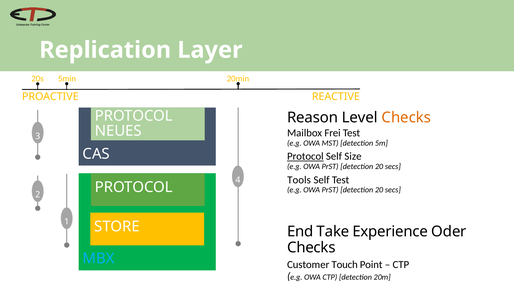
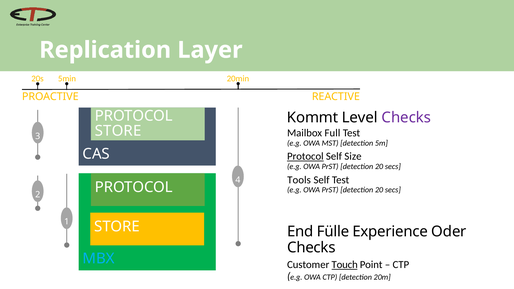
Reason: Reason -> Kommt (313, 117)
Checks colour: orange -> purple (406, 117)
NEUES: NEUES -> STORE (118, 131)
Frei: Frei -> Full (332, 133)
Take: Take -> Fülle (333, 232)
Touch underline: none -> present (345, 265)
